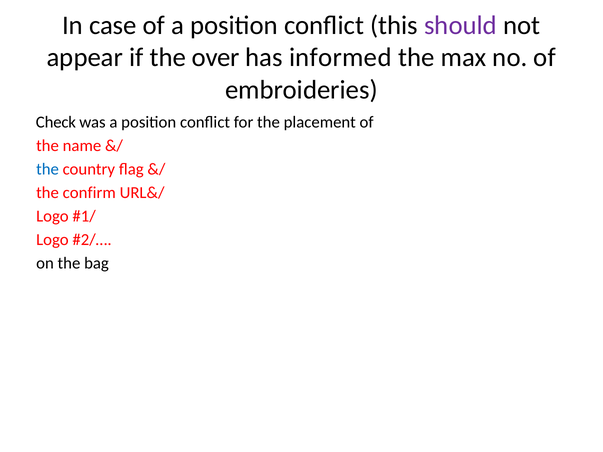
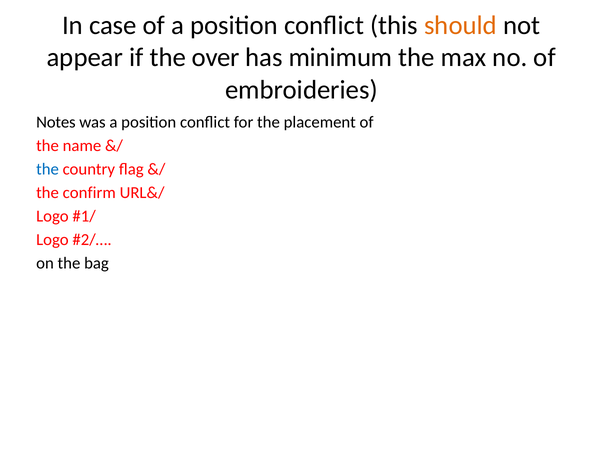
should colour: purple -> orange (461, 25)
informed: informed -> minimum (341, 58)
Check: Check -> Notes (56, 122)
